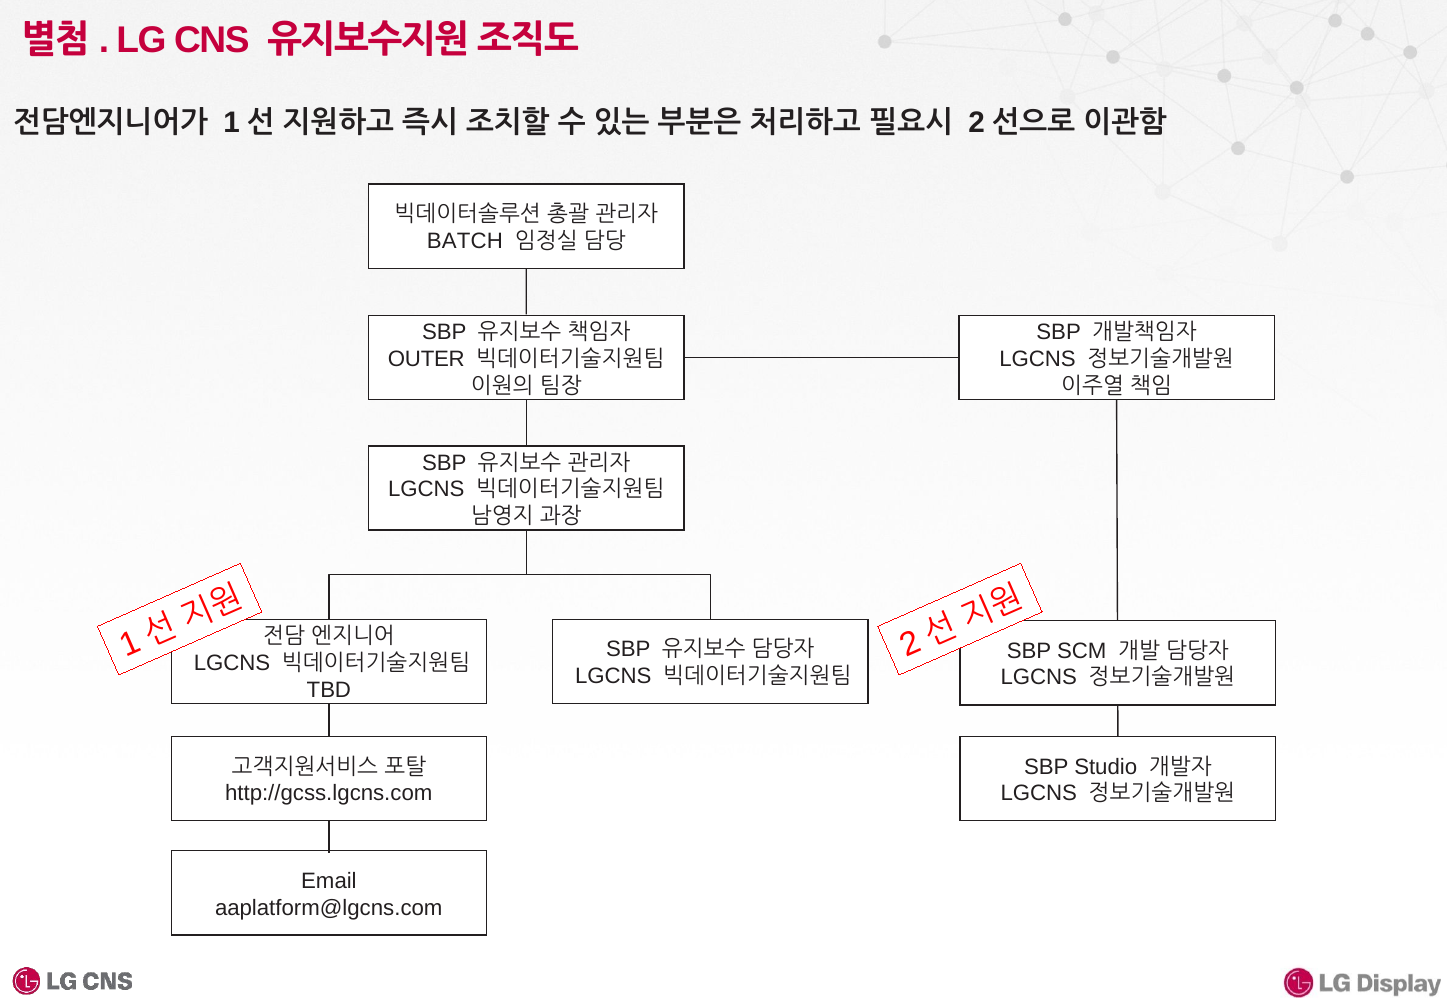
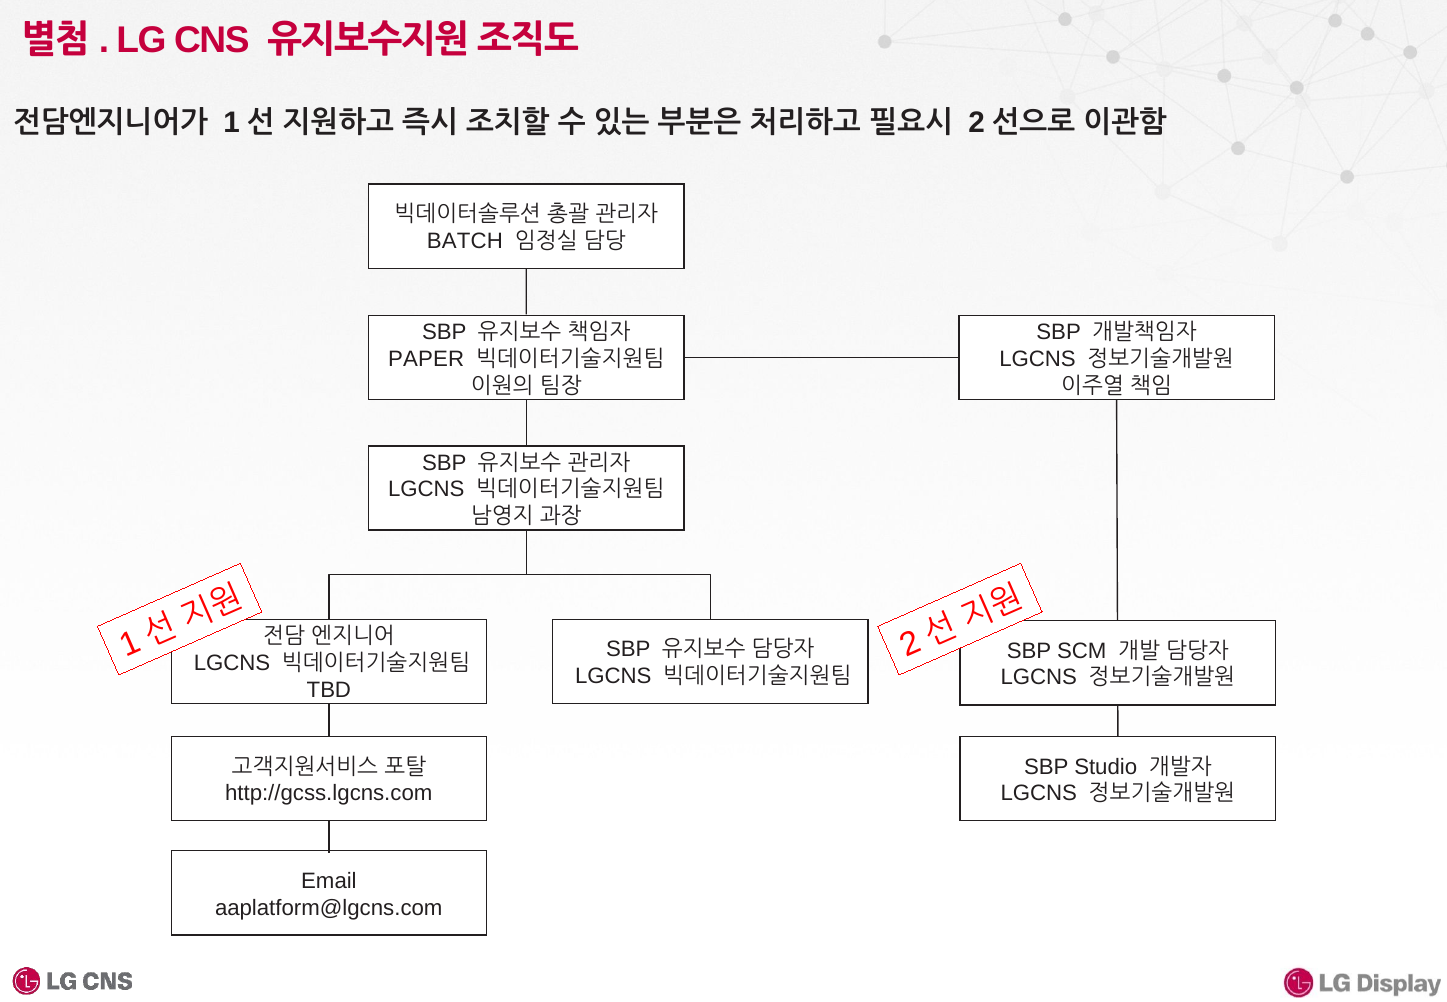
OUTER: OUTER -> PAPER (426, 359)
